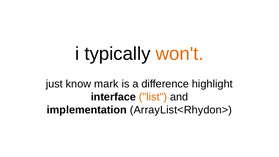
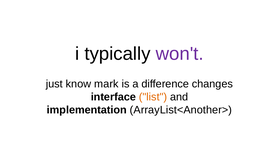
won't colour: orange -> purple (180, 54)
highlight: highlight -> changes (212, 84)
ArrayList<Rhydon>: ArrayList<Rhydon> -> ArrayList<Another> (181, 110)
